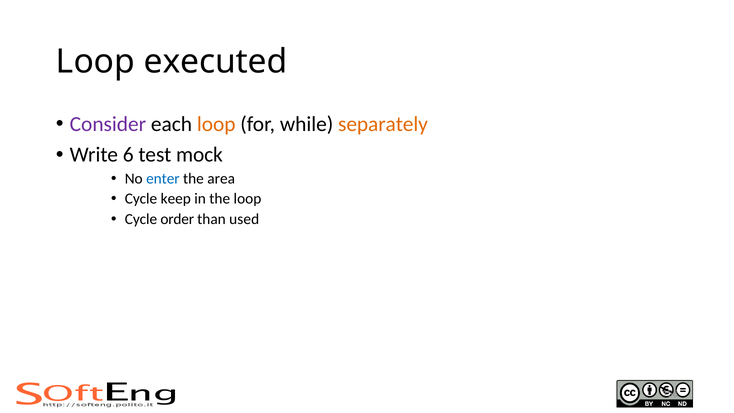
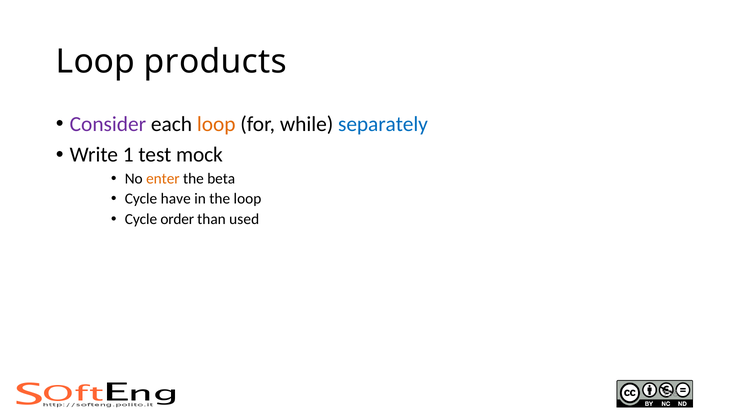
executed: executed -> products (215, 62)
separately colour: orange -> blue (383, 124)
6: 6 -> 1 (128, 155)
enter colour: blue -> orange (163, 179)
area: area -> beta (221, 179)
keep: keep -> have (176, 199)
